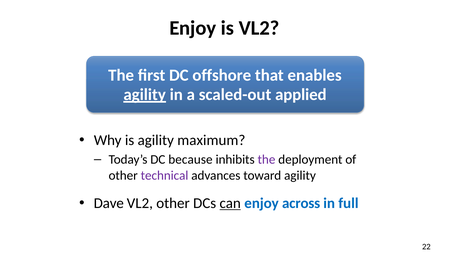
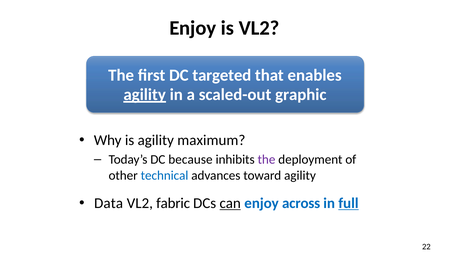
offshore: offshore -> targeted (222, 75)
applied: applied -> graphic (301, 94)
technical colour: purple -> blue (165, 175)
Dave: Dave -> Data (109, 203)
VL2 other: other -> fabric (173, 203)
full underline: none -> present (348, 203)
